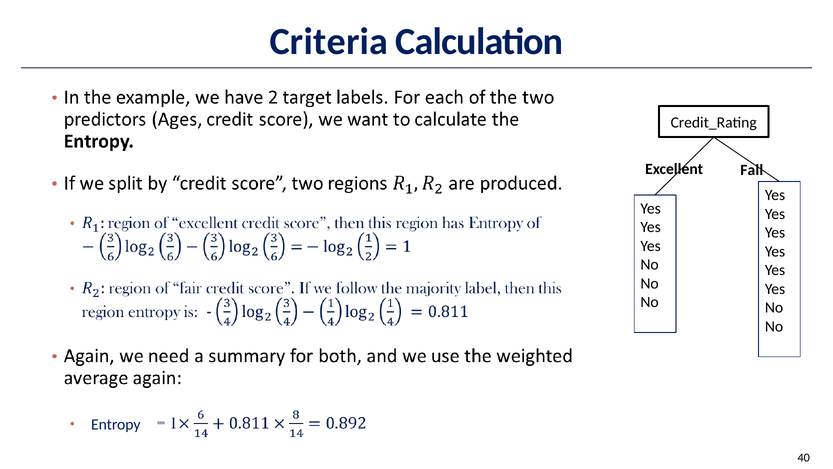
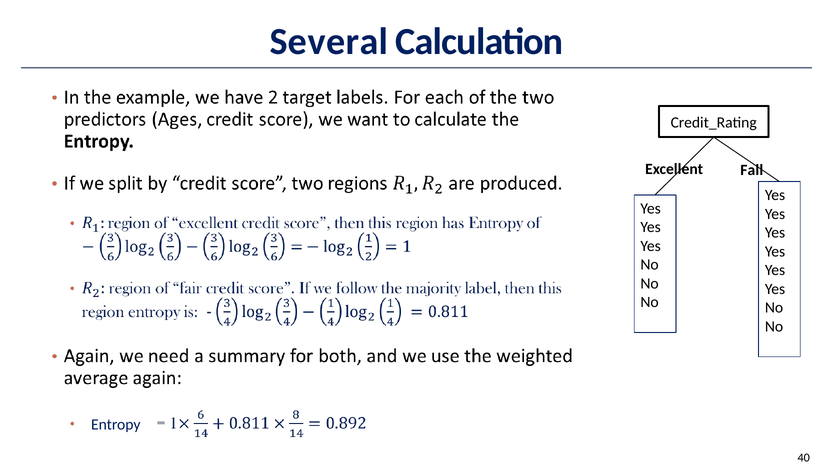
Criteria: Criteria -> Several (329, 42)
